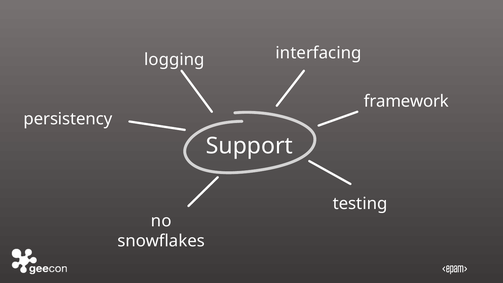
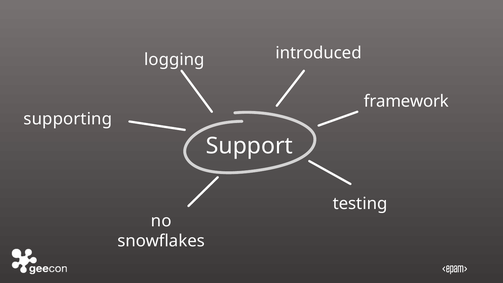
interfacing: interfacing -> introduced (319, 53)
persistency: persistency -> supporting (68, 119)
